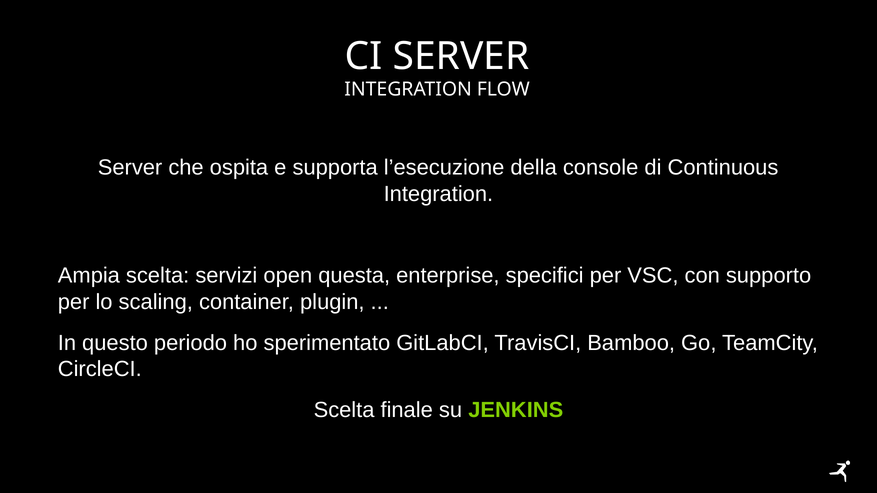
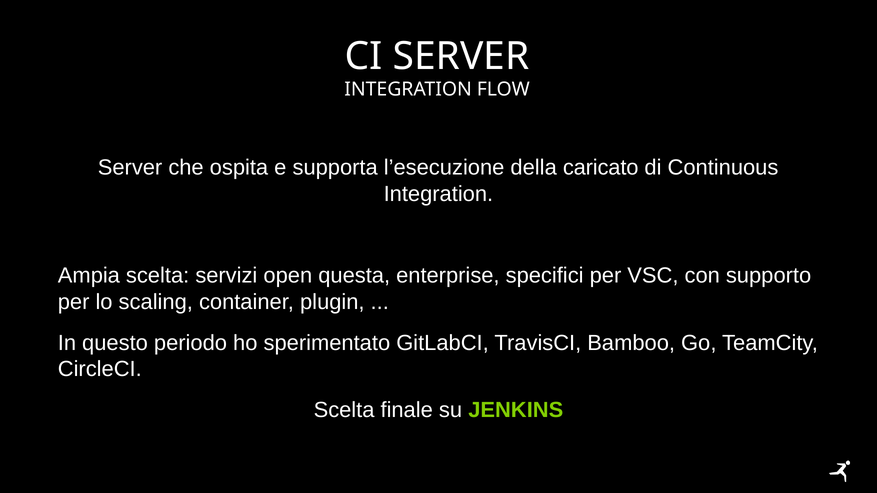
console: console -> caricato (601, 168)
